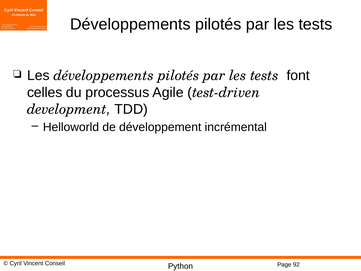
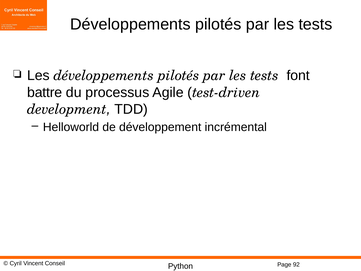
celles: celles -> battre (45, 92)
